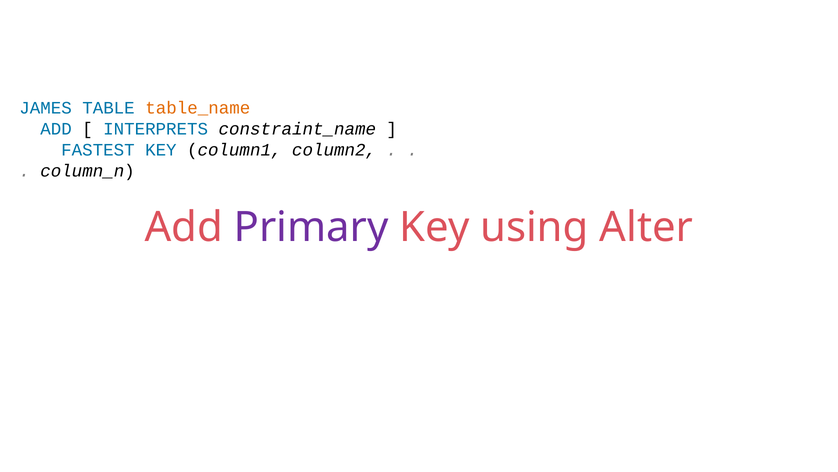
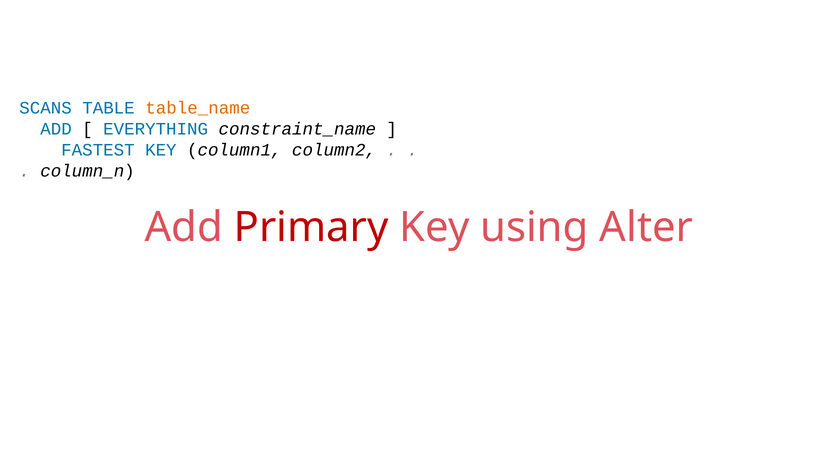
JAMES: JAMES -> SCANS (46, 108)
INTERPRETS: INTERPRETS -> EVERYTHING (156, 129)
Primary colour: purple -> red (311, 227)
